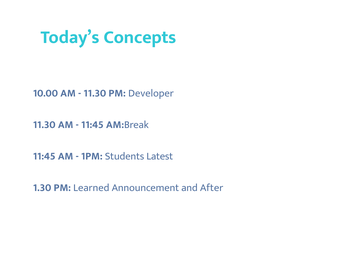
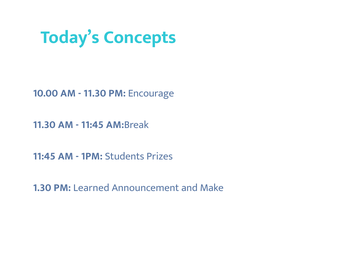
Developer: Developer -> Encourage (151, 93)
Latest: Latest -> Prizes (160, 156)
After: After -> Make (212, 188)
